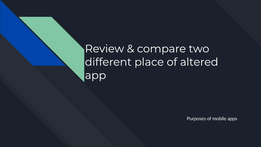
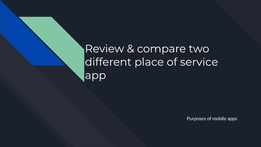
altered: altered -> service (199, 62)
